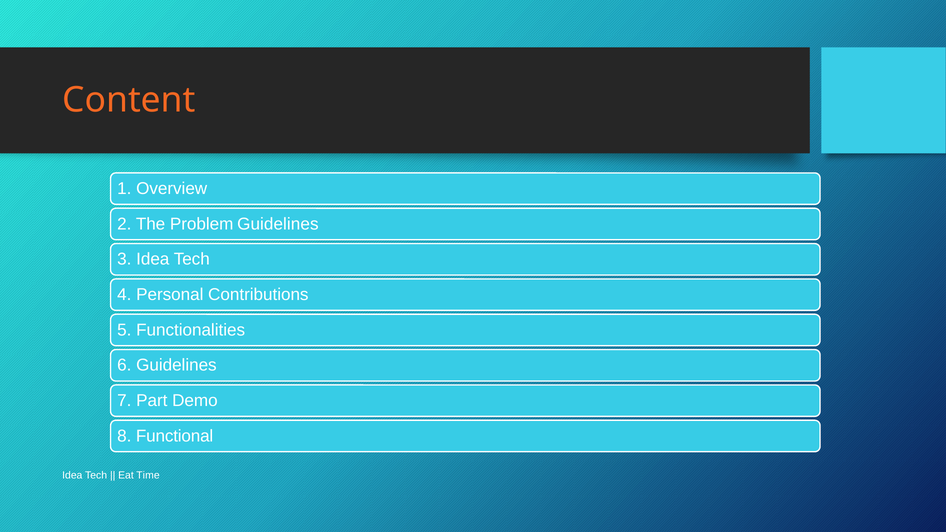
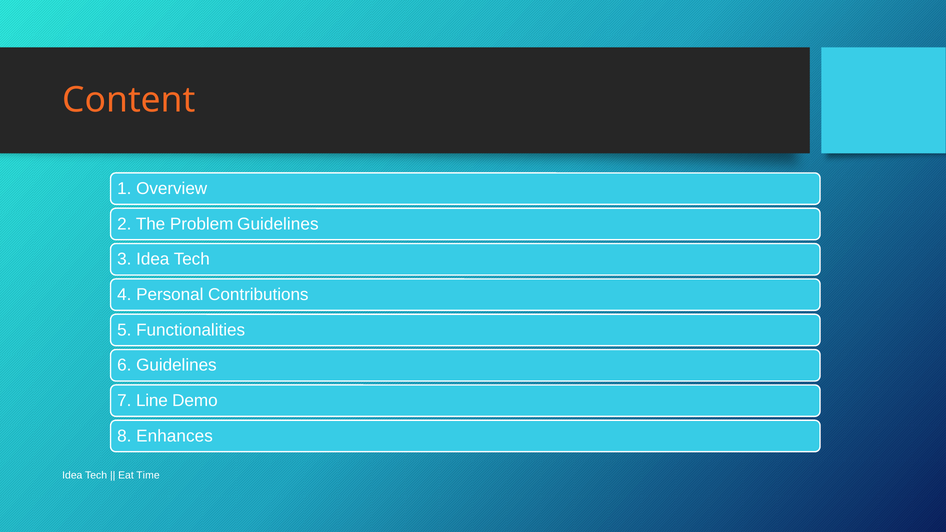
Part: Part -> Line (152, 401)
Functional: Functional -> Enhances (175, 436)
